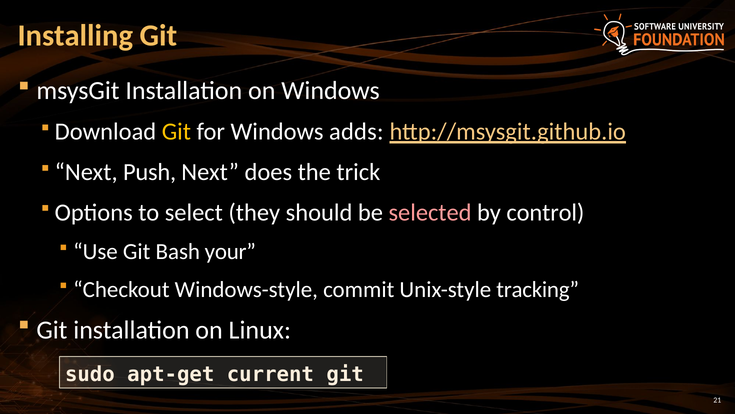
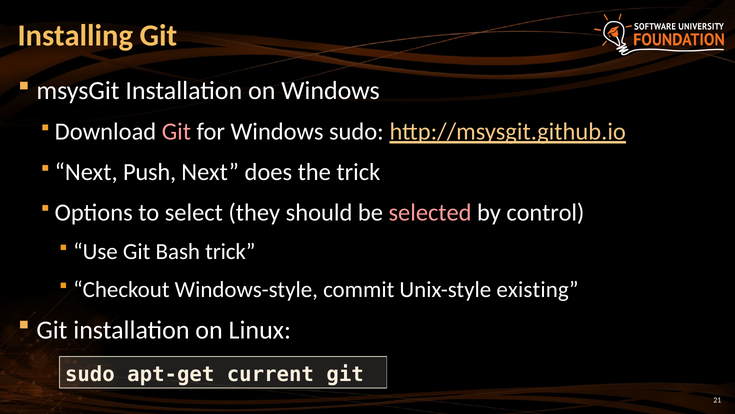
Git colour: yellow -> pink (176, 131)
Windows adds: adds -> sudo (356, 131)
Bash your: your -> trick (230, 251)
tracking: tracking -> existing (537, 289)
